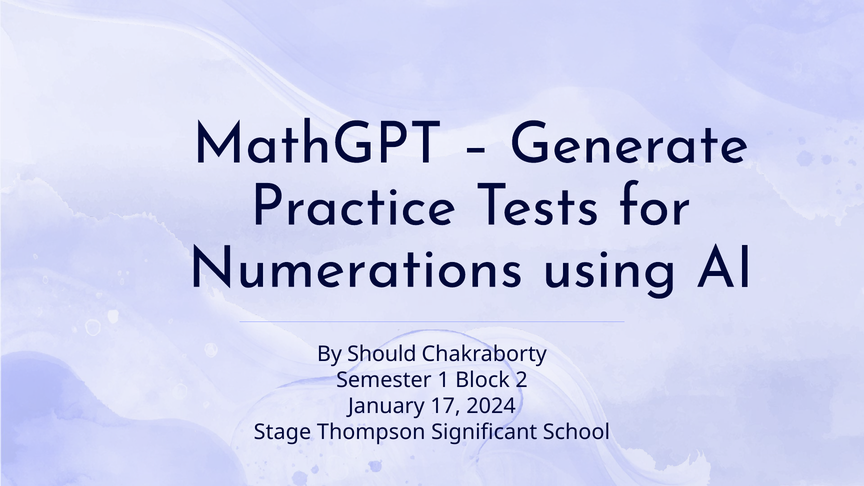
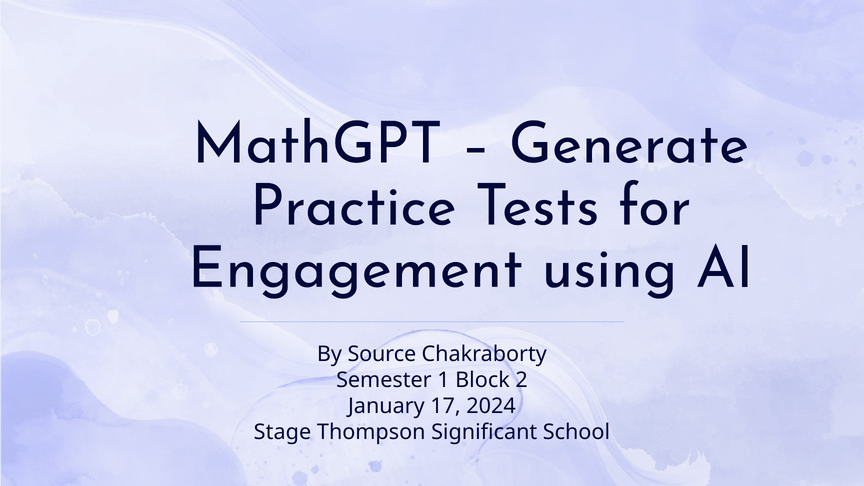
Numerations: Numerations -> Engagement (355, 268)
Should: Should -> Source (382, 354)
